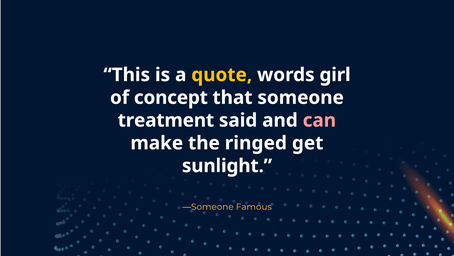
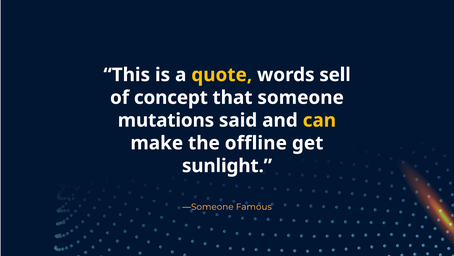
girl: girl -> sell (335, 75)
treatment: treatment -> mutations (166, 120)
can colour: pink -> yellow (319, 120)
ringed: ringed -> offline (256, 143)
